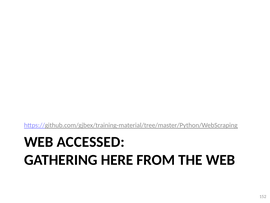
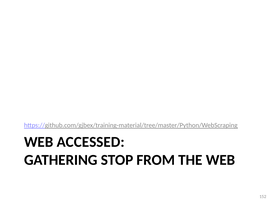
HERE: HERE -> STOP (117, 159)
